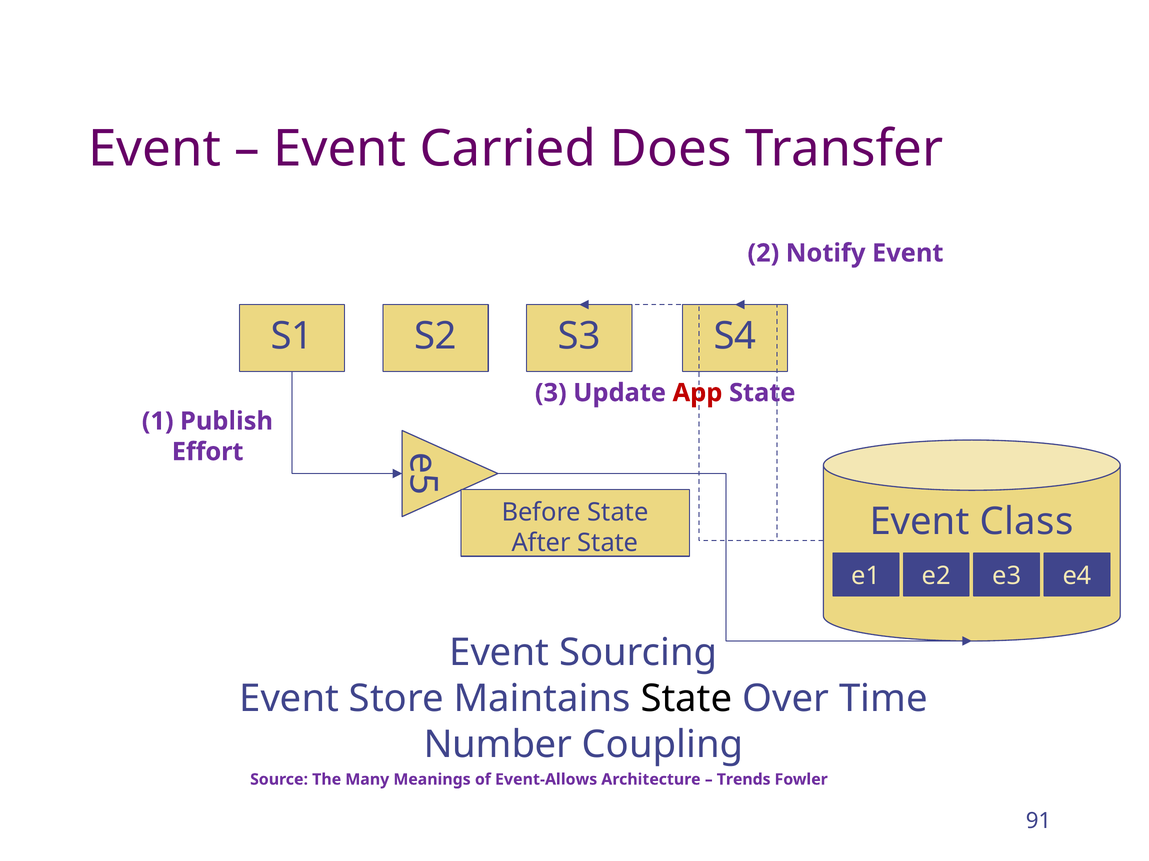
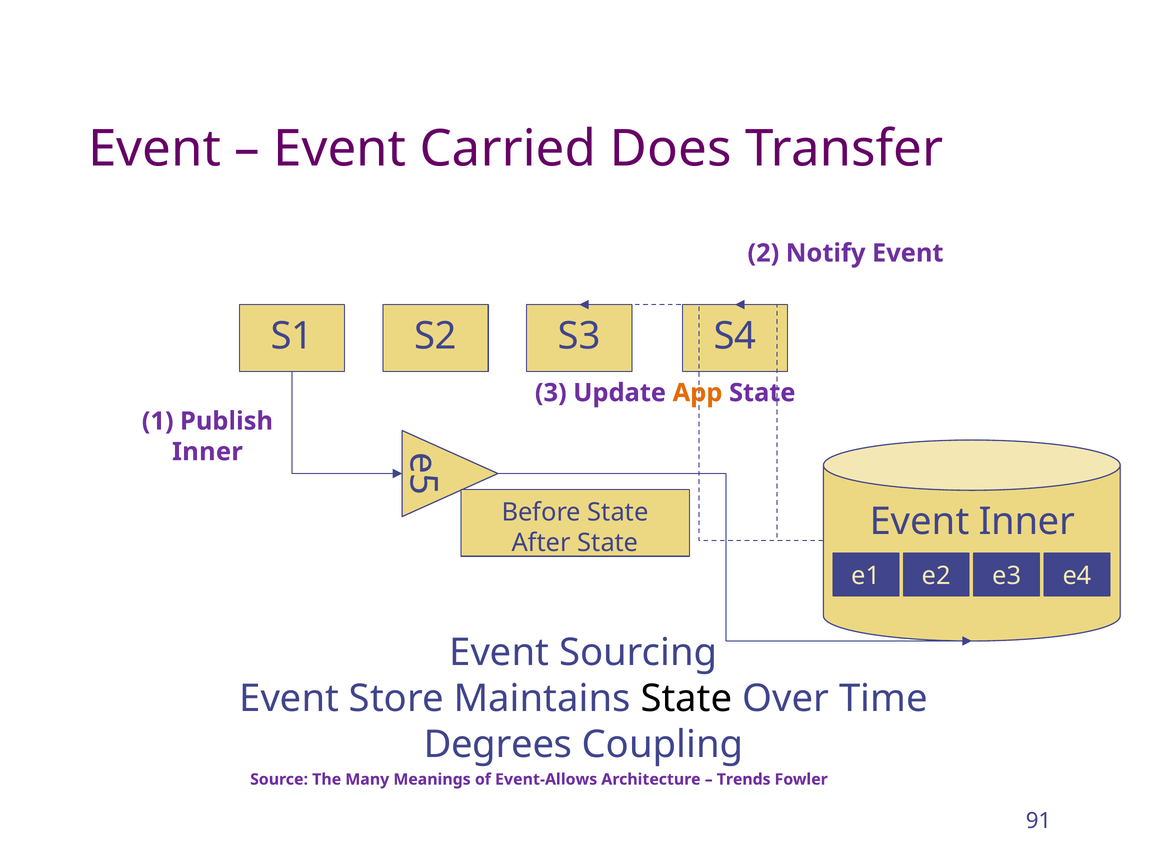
App colour: red -> orange (698, 393)
Effort: Effort -> Inner (207, 452)
Event Class: Class -> Inner (1027, 522)
Number: Number -> Degrees (498, 745)
